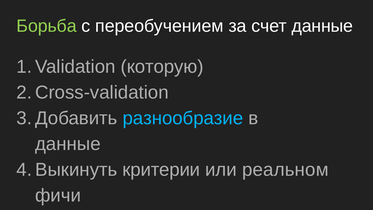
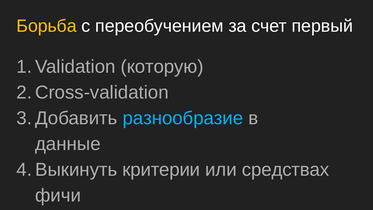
Борьба colour: light green -> yellow (47, 26)
счет данные: данные -> первый (322, 26)
реальном: реальном -> средствах (286, 169)
